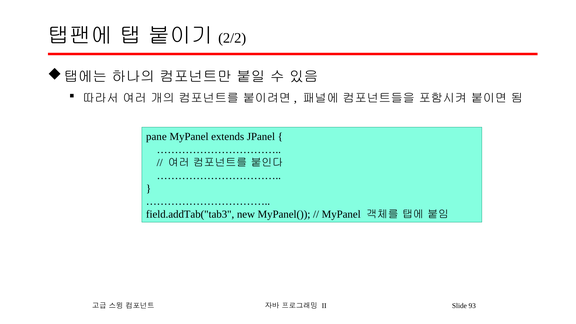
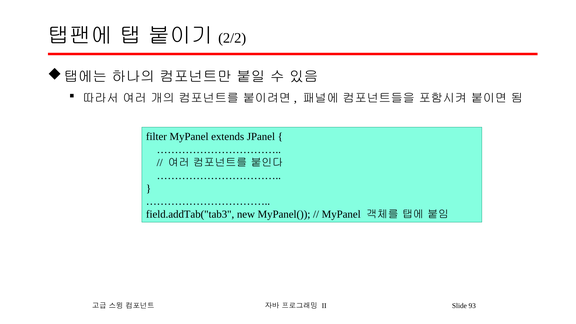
pane: pane -> filter (156, 137)
